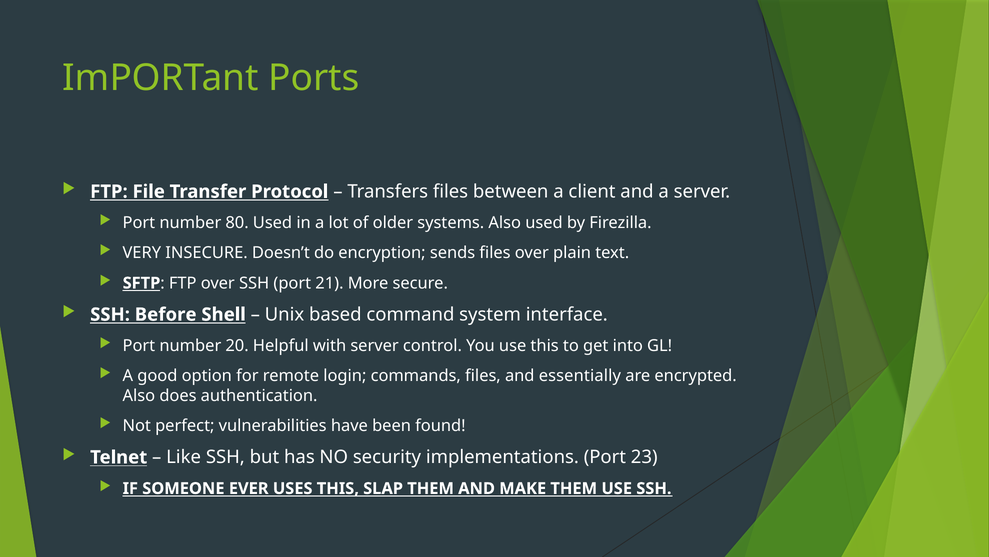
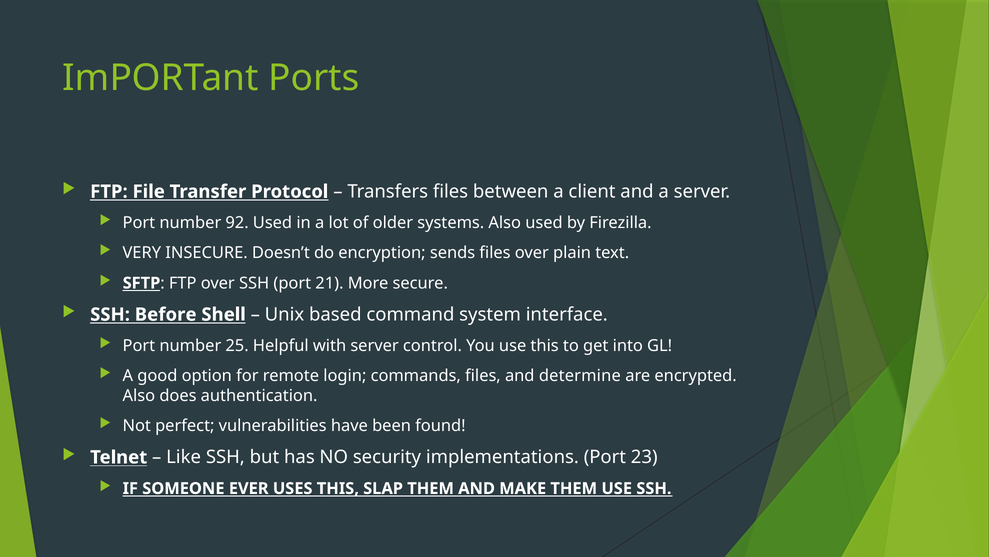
80: 80 -> 92 (237, 223)
20: 20 -> 25 (237, 345)
essentially: essentially -> determine (580, 375)
